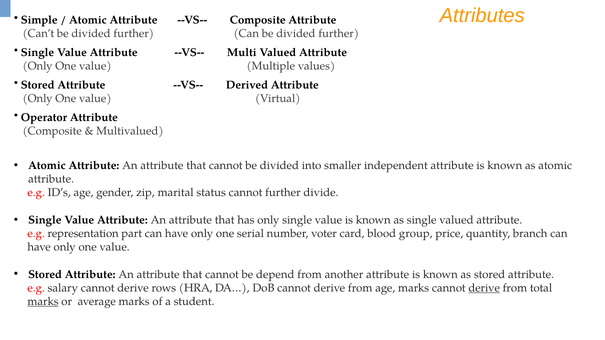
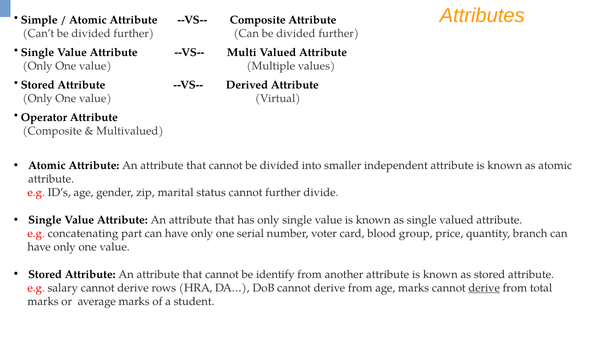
representation: representation -> concatenating (83, 234)
depend: depend -> identify (275, 275)
marks underline: present -> none (43, 302)
